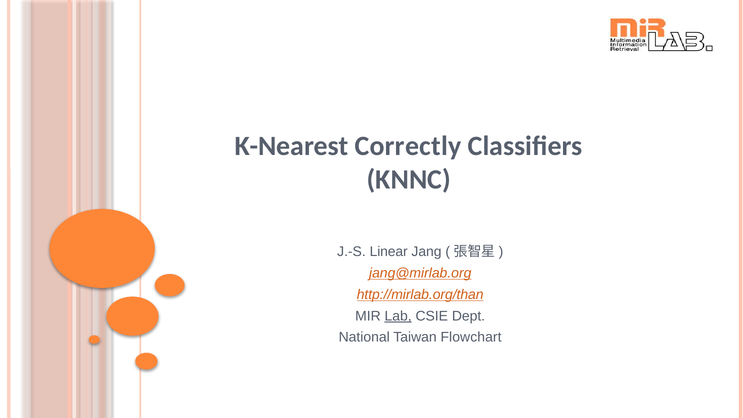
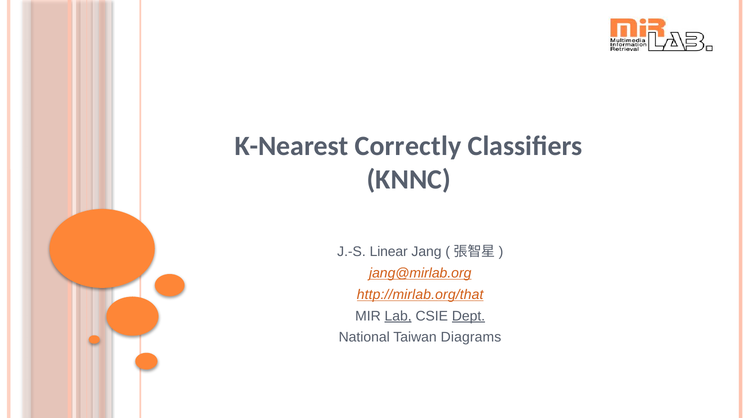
http://mirlab.org/than: http://mirlab.org/than -> http://mirlab.org/that (420, 294)
Dept underline: none -> present (468, 316)
Flowchart: Flowchart -> Diagrams (471, 337)
